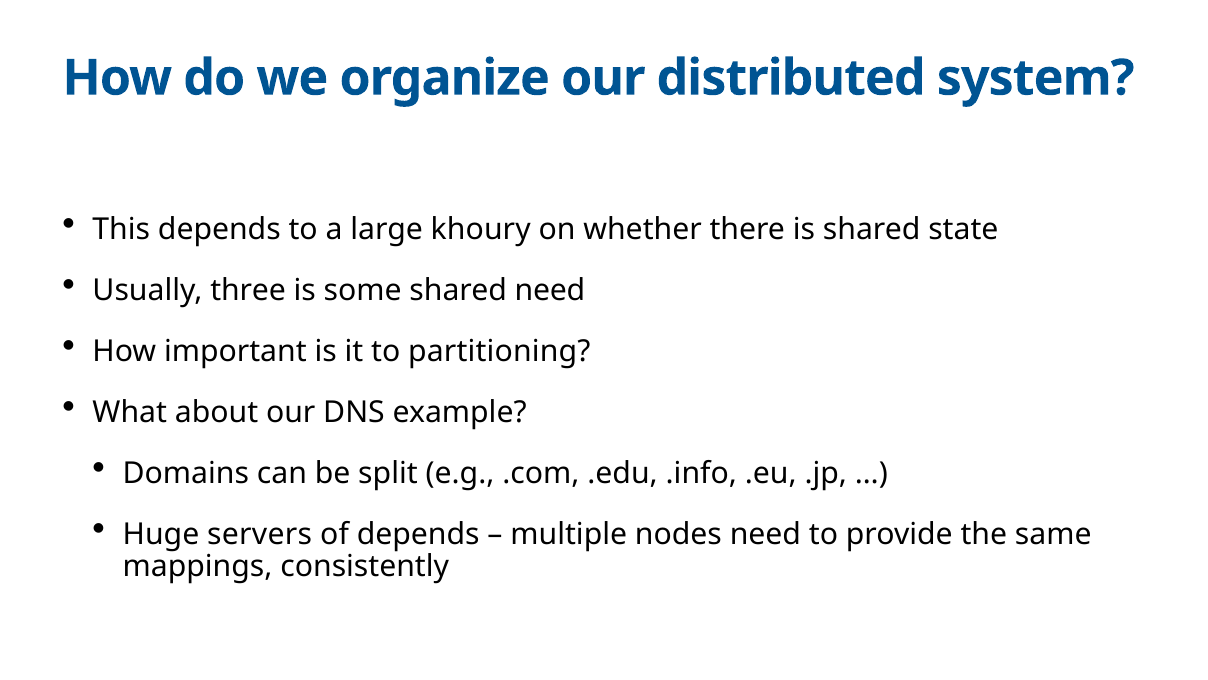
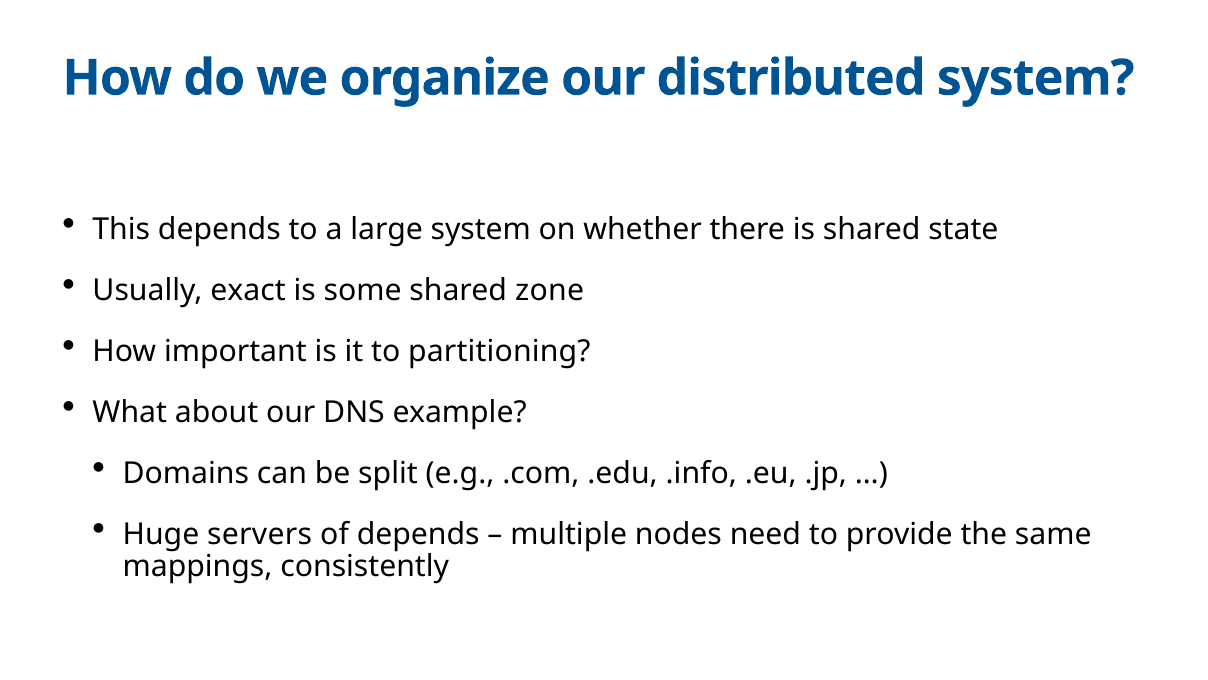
large khoury: khoury -> system (481, 229)
three: three -> exact (248, 290)
shared need: need -> zone (550, 290)
